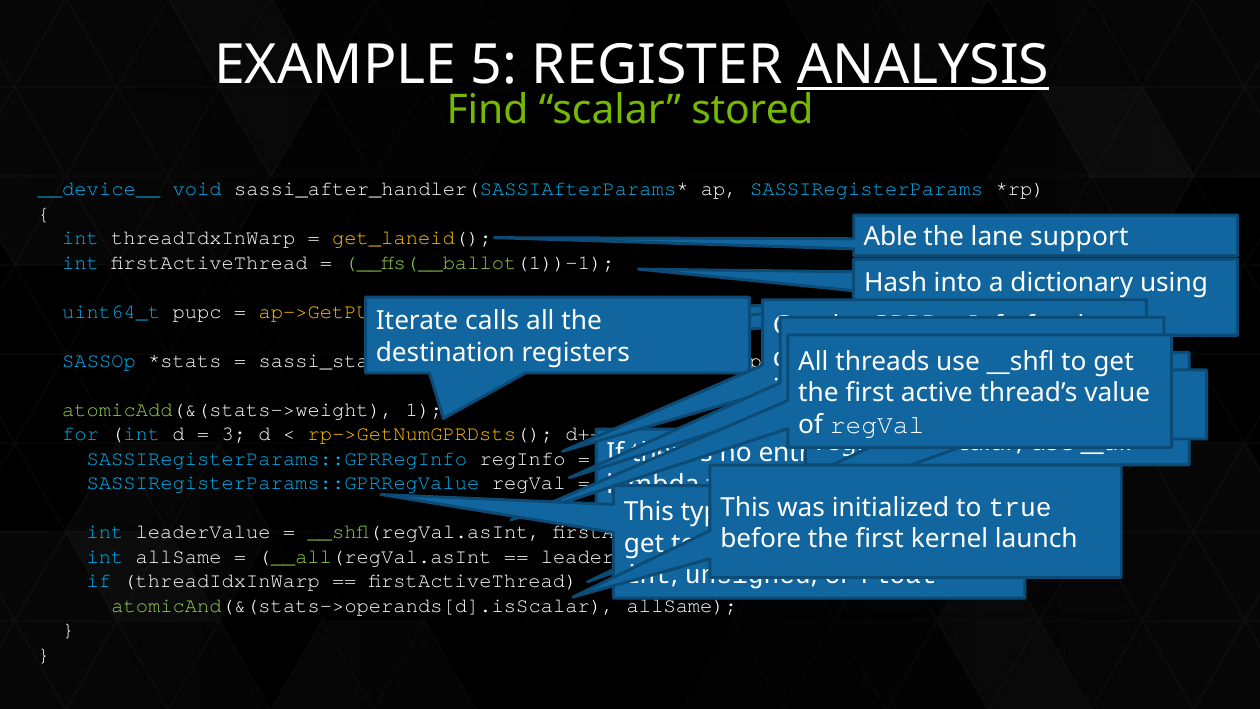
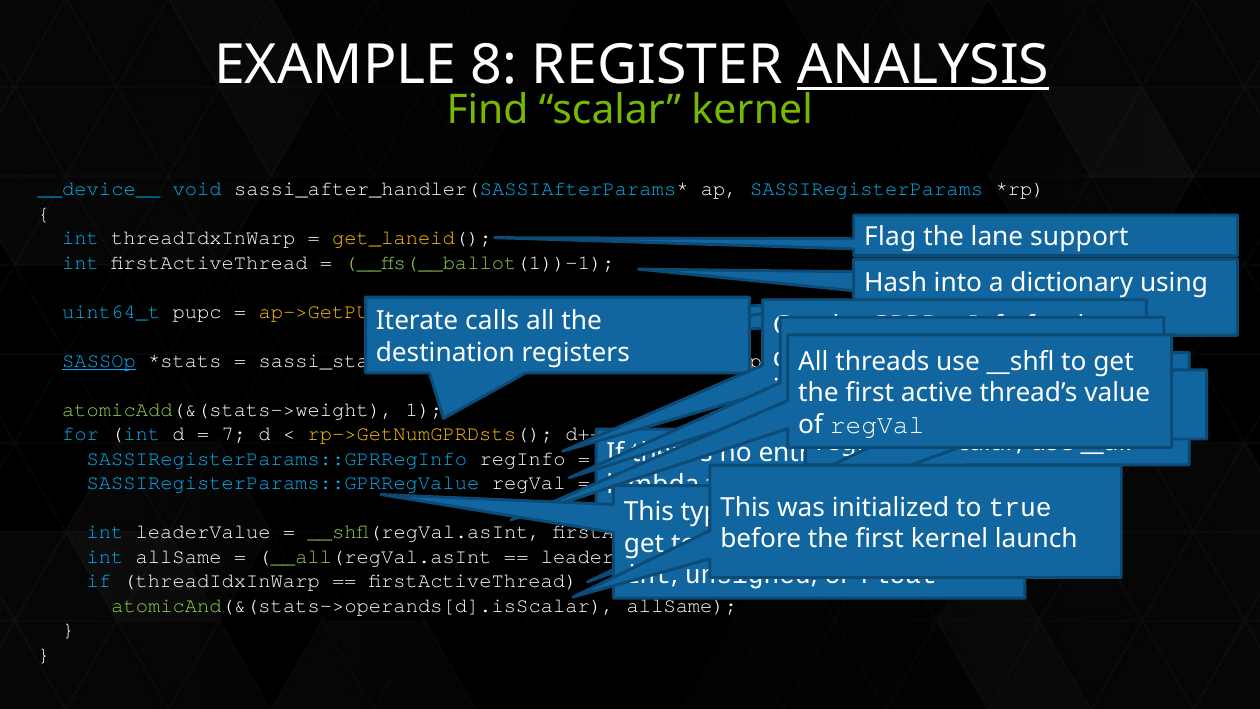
5: 5 -> 8 (494, 65)
scalar stored: stored -> kernel (752, 110)
Able: Able -> Flag (890, 237)
SASSOp underline: none -> present (99, 360)
3: 3 -> 7 (234, 434)
